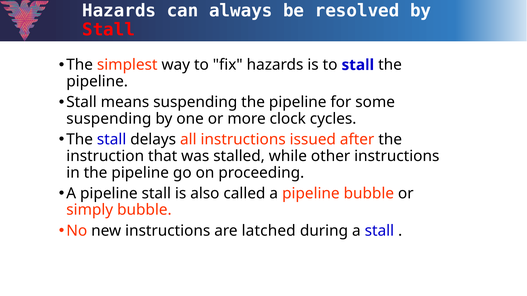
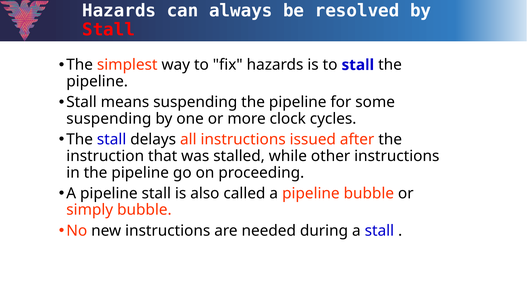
latched: latched -> needed (269, 231)
